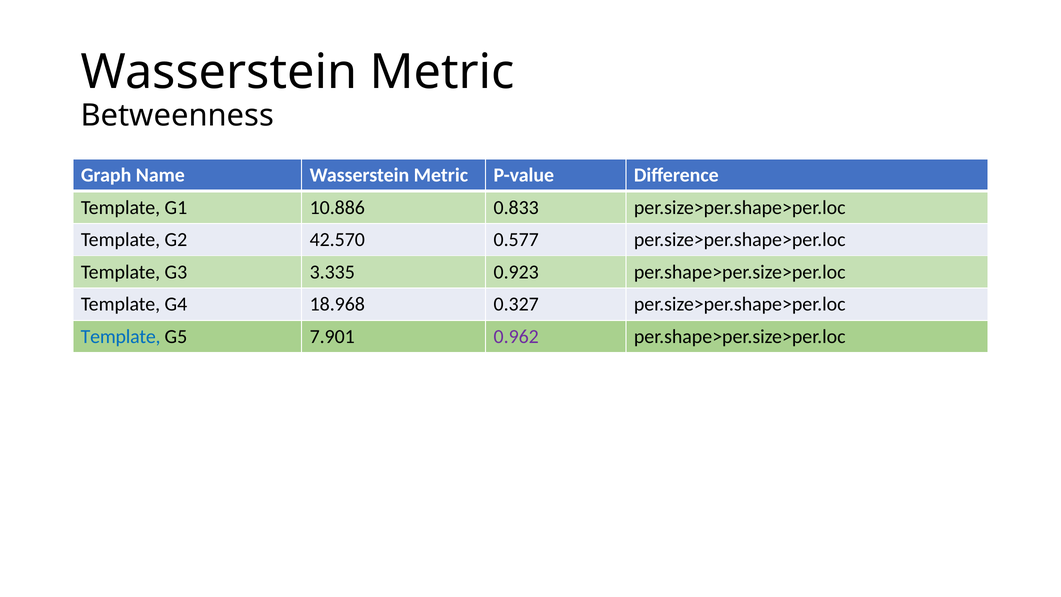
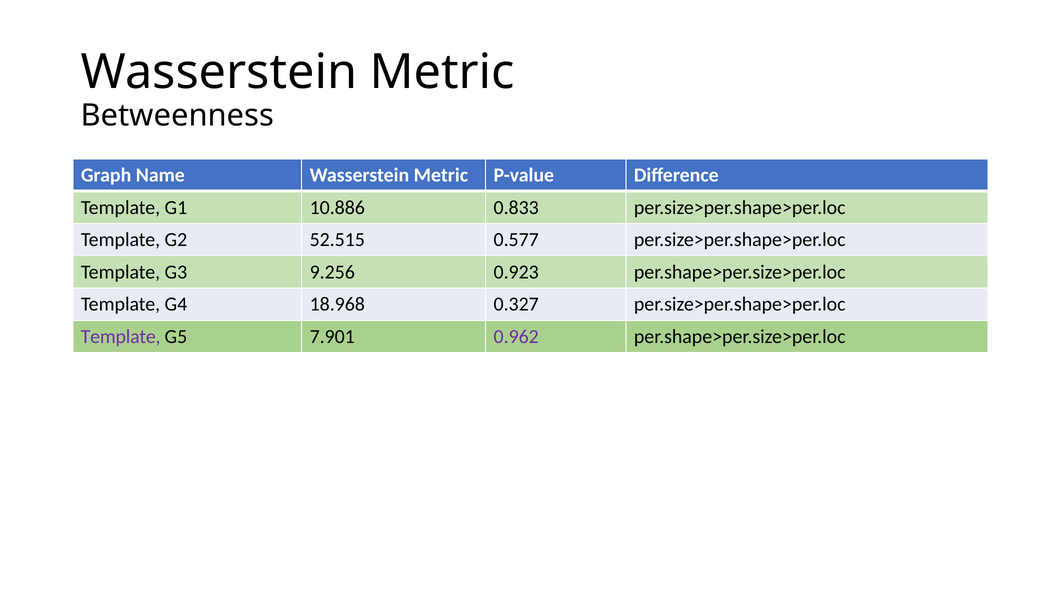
42.570: 42.570 -> 52.515 (337, 240)
3.335: 3.335 -> 9.256 (332, 272)
Template colour: blue -> purple (121, 337)
